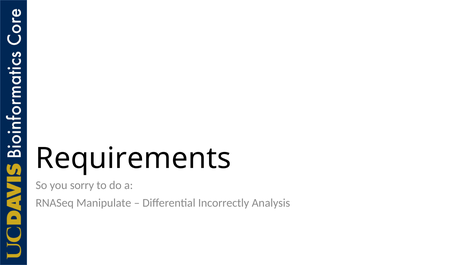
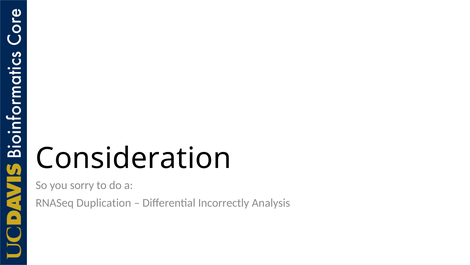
Requirements: Requirements -> Consideration (133, 158)
Manipulate: Manipulate -> Duplication (104, 203)
